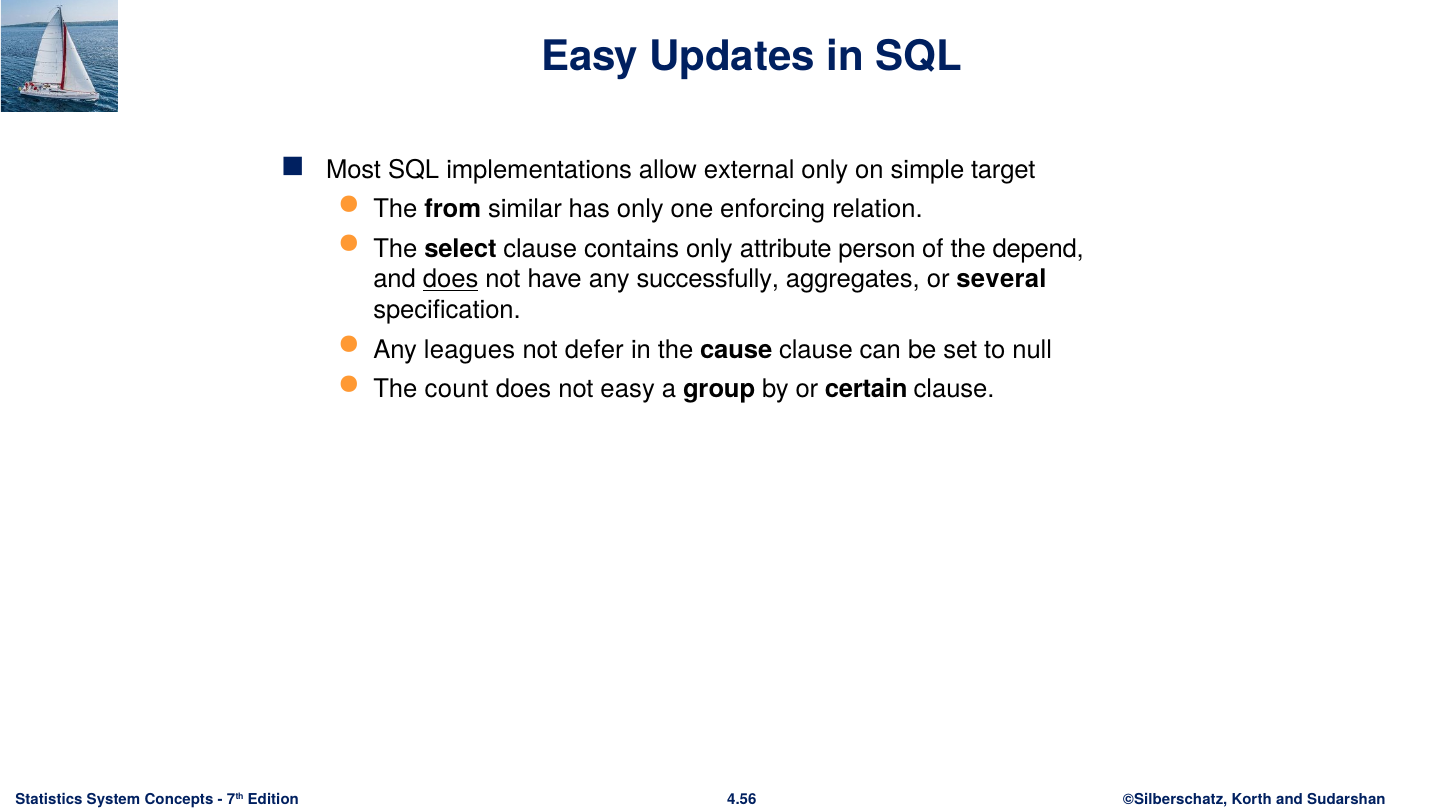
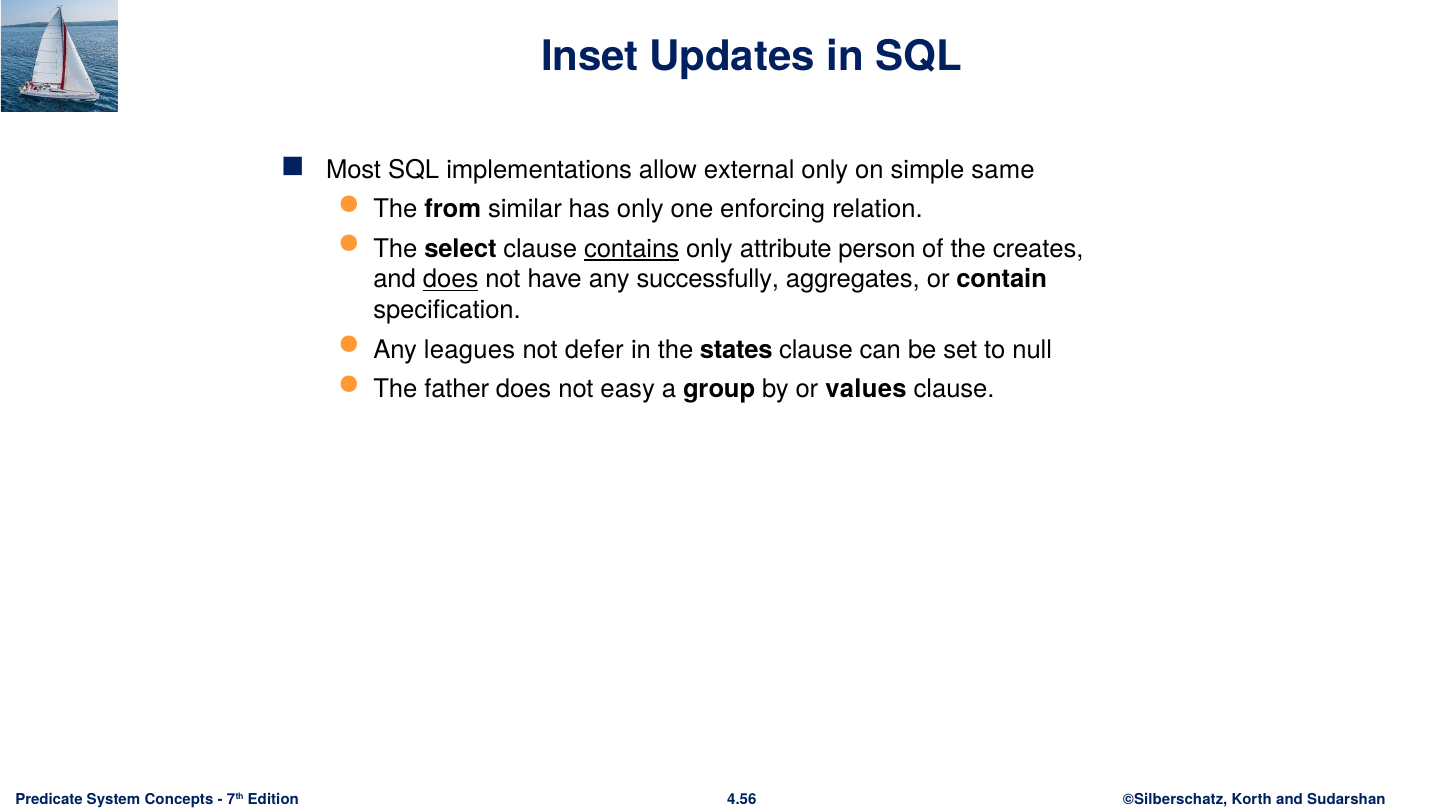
Easy: Easy -> Inset (590, 56)
target: target -> same (1003, 170)
contains underline: none -> present (632, 249)
depend: depend -> creates (1038, 249)
several: several -> contain (1002, 279)
cause: cause -> states (736, 350)
count: count -> father (457, 389)
certain: certain -> values (866, 389)
Statistics: Statistics -> Predicate (49, 799)
